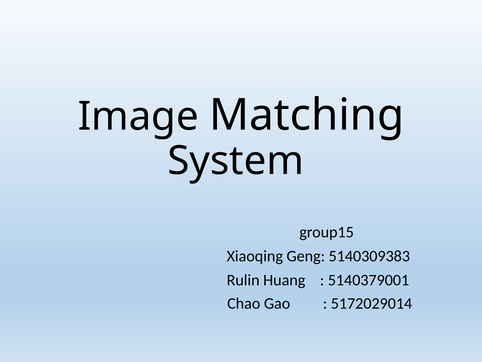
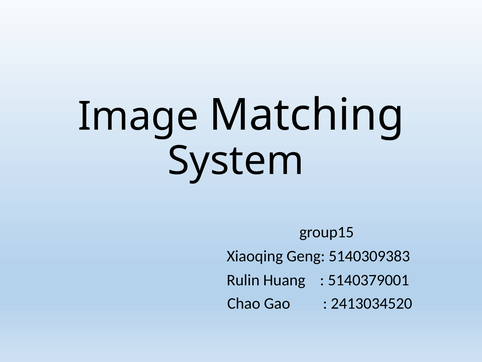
5172029014: 5172029014 -> 2413034520 (372, 303)
